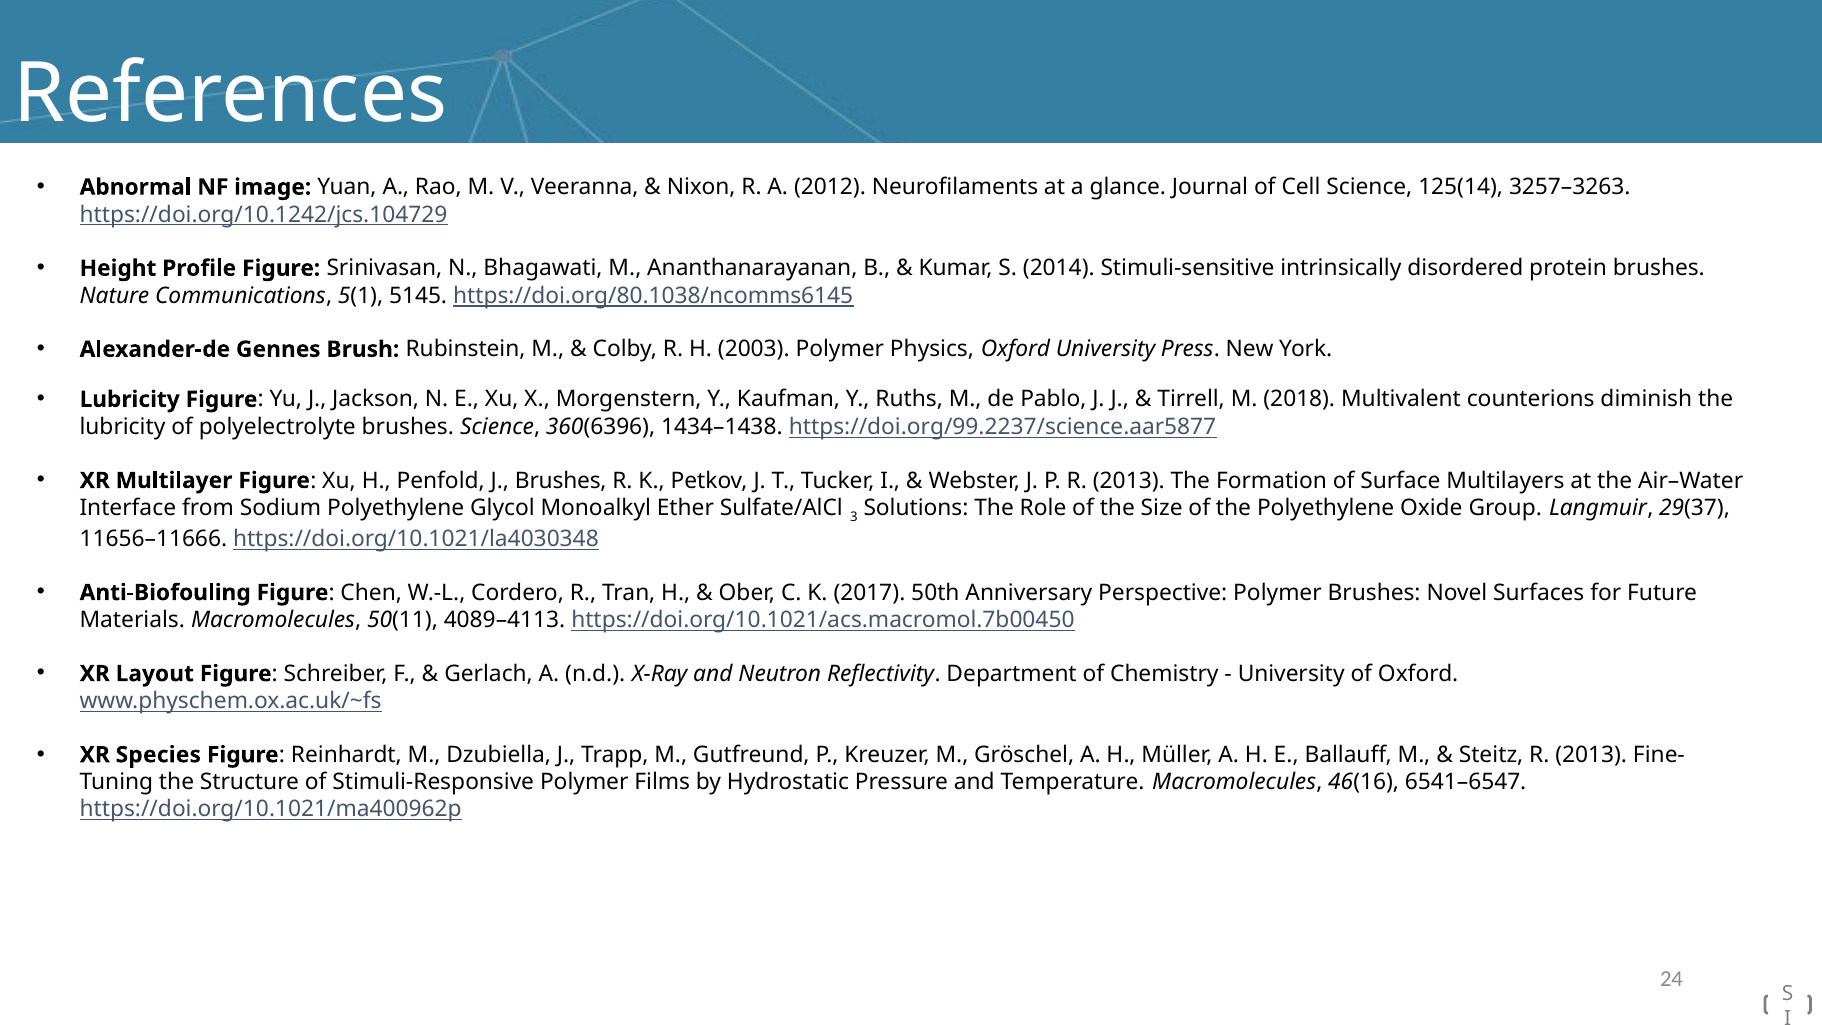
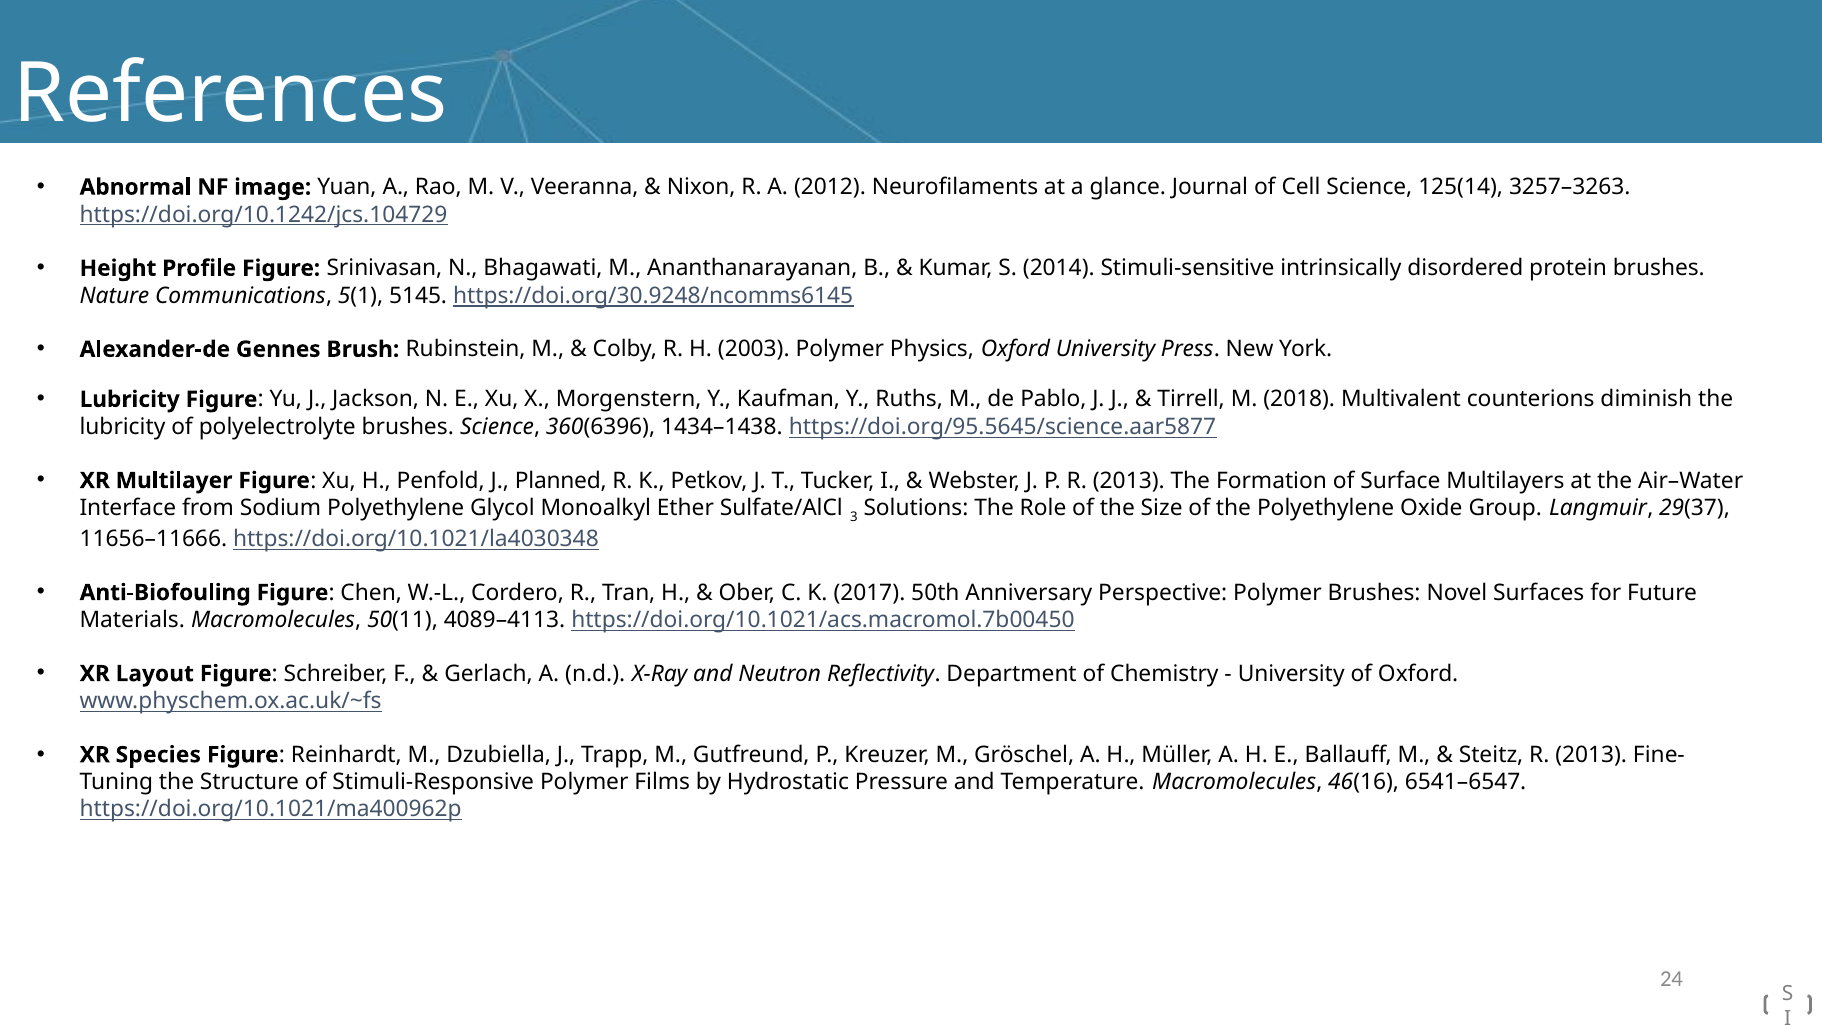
https://doi.org/80.1038/ncomms6145: https://doi.org/80.1038/ncomms6145 -> https://doi.org/30.9248/ncomms6145 (653, 296)
https://doi.org/99.2237/science.aar5877: https://doi.org/99.2237/science.aar5877 -> https://doi.org/95.5645/science.aar5877 (1003, 427)
J Brushes: Brushes -> Planned (561, 480)
